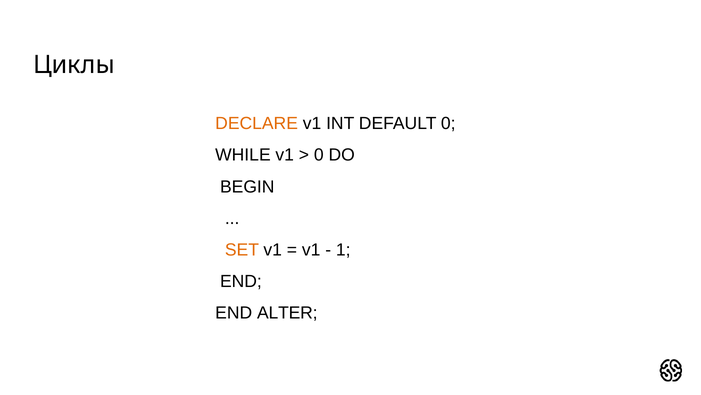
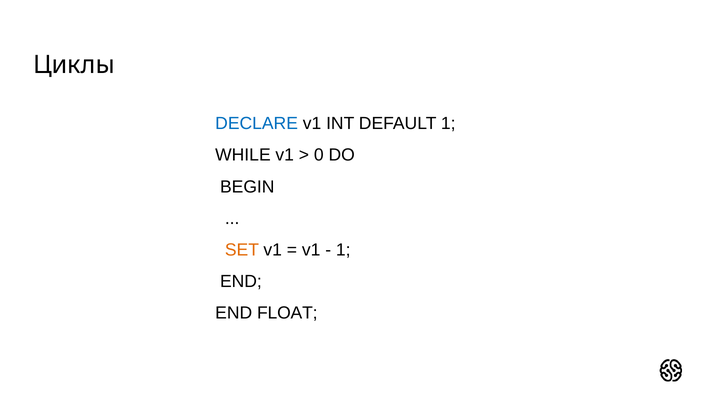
DECLARE colour: orange -> blue (257, 123)
DEFAULT 0: 0 -> 1 (448, 123)
ALTER: ALTER -> FLOAT (287, 313)
